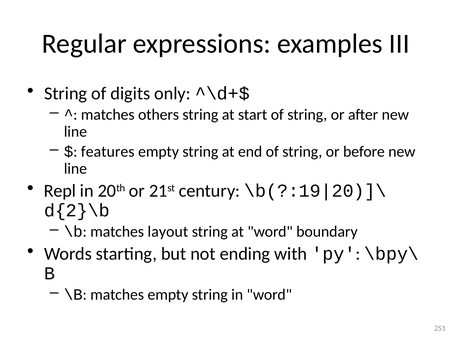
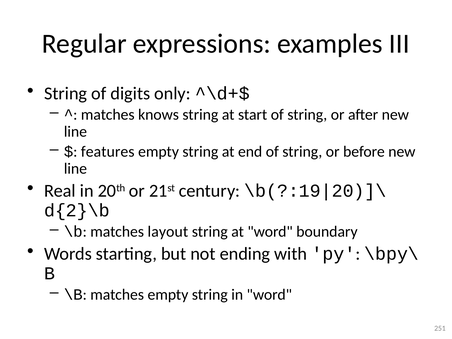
others: others -> knows (159, 115)
Repl: Repl -> Real (60, 191)
